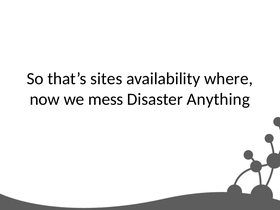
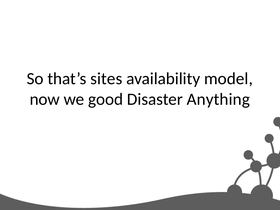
where: where -> model (228, 79)
mess: mess -> good (106, 99)
